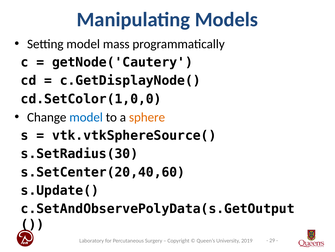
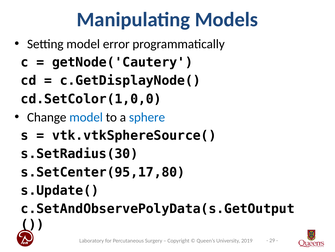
mass: mass -> error (116, 44)
sphere colour: orange -> blue (147, 117)
s.SetCenter(20,40,60: s.SetCenter(20,40,60 -> s.SetCenter(95,17,80 (103, 172)
